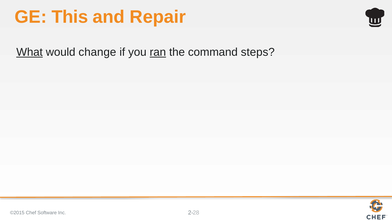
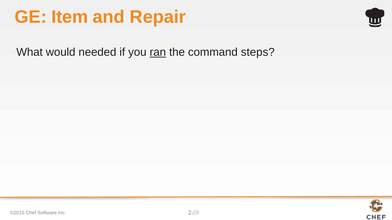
This: This -> Item (70, 17)
What underline: present -> none (30, 52)
change: change -> needed (97, 52)
